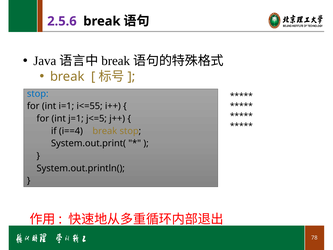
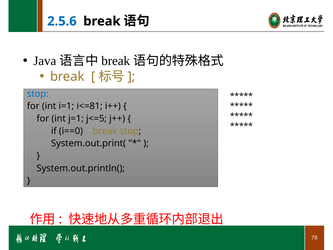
2.5.6 colour: purple -> blue (62, 21)
i<=55: i<=55 -> i<=81 (90, 106)
i==4: i==4 -> i==0 (71, 131)
